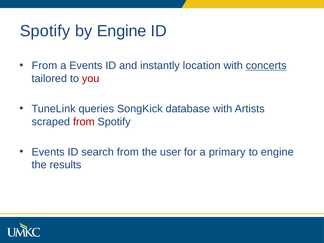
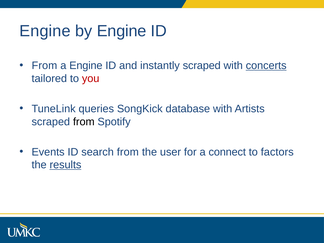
Spotify: Spotify -> Engine (45, 31)
a Events: Events -> Engine (86, 66)
instantly location: location -> scraped (202, 66)
from colour: red -> black (84, 122)
primary: primary -> connect (227, 152)
to engine: engine -> factors (277, 152)
results underline: none -> present (65, 165)
